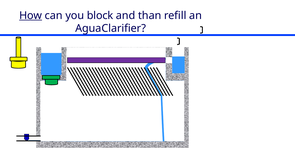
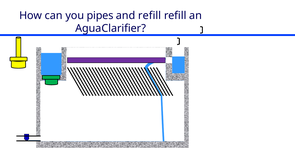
How underline: present -> none (31, 15)
block: block -> pipes (100, 15)
and than: than -> refill (150, 15)
